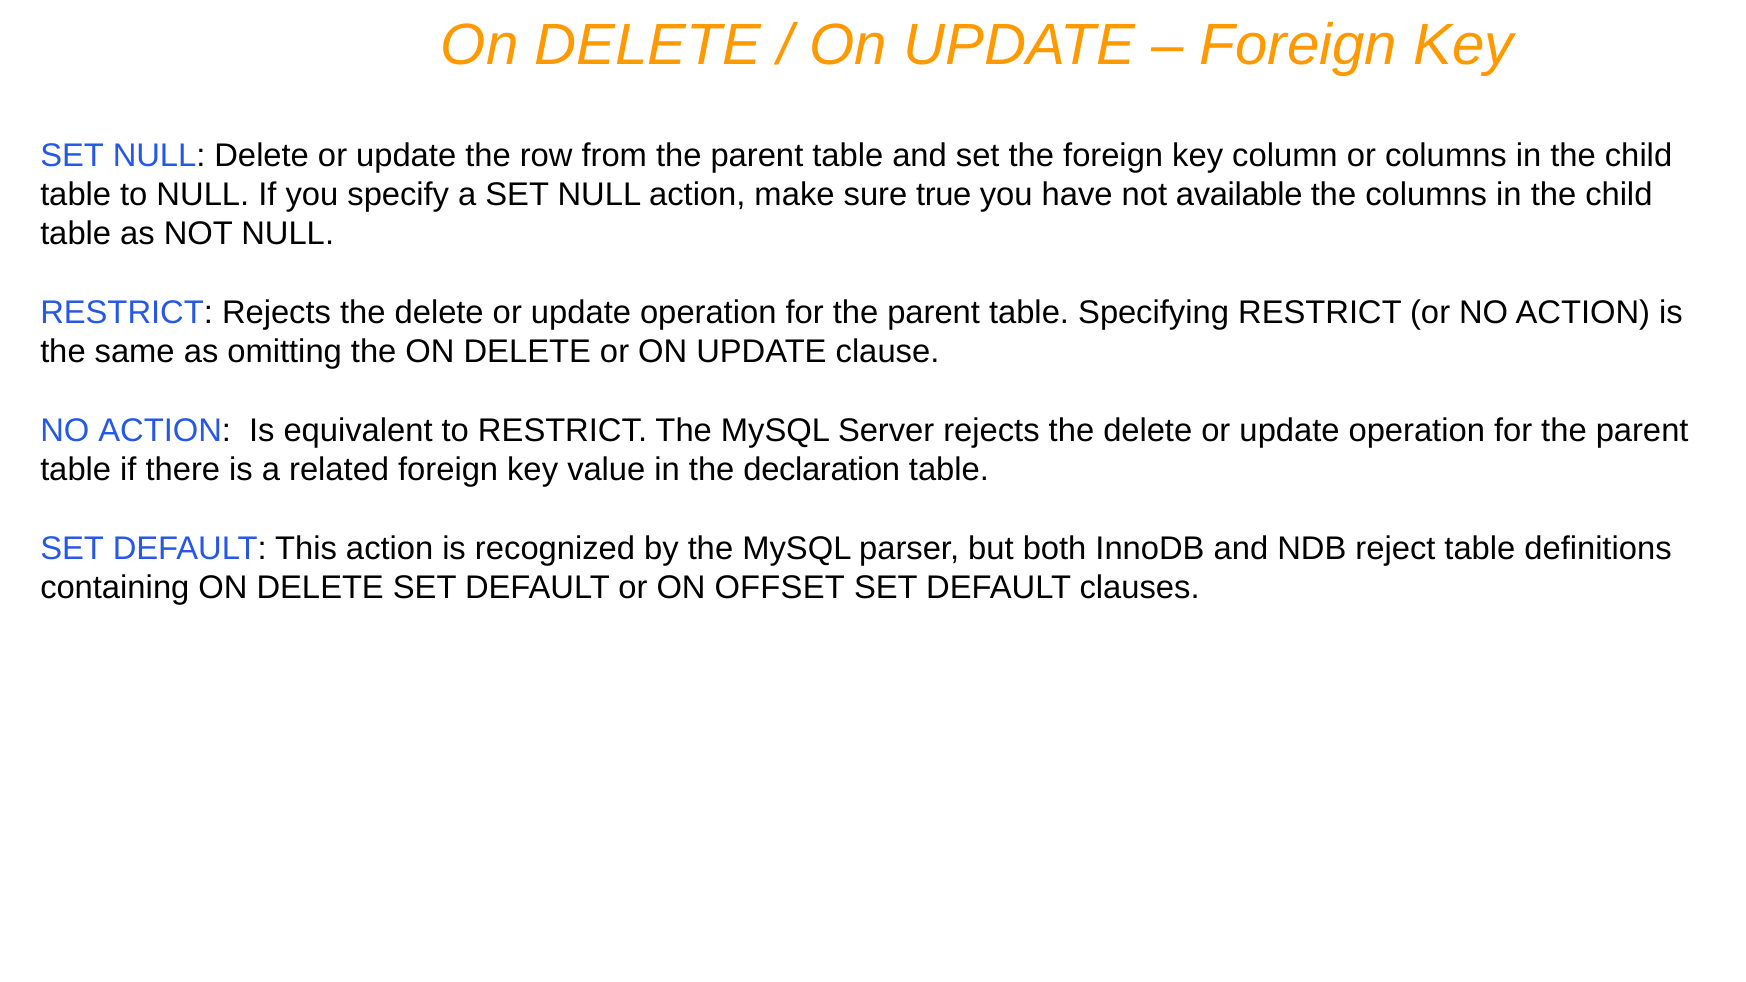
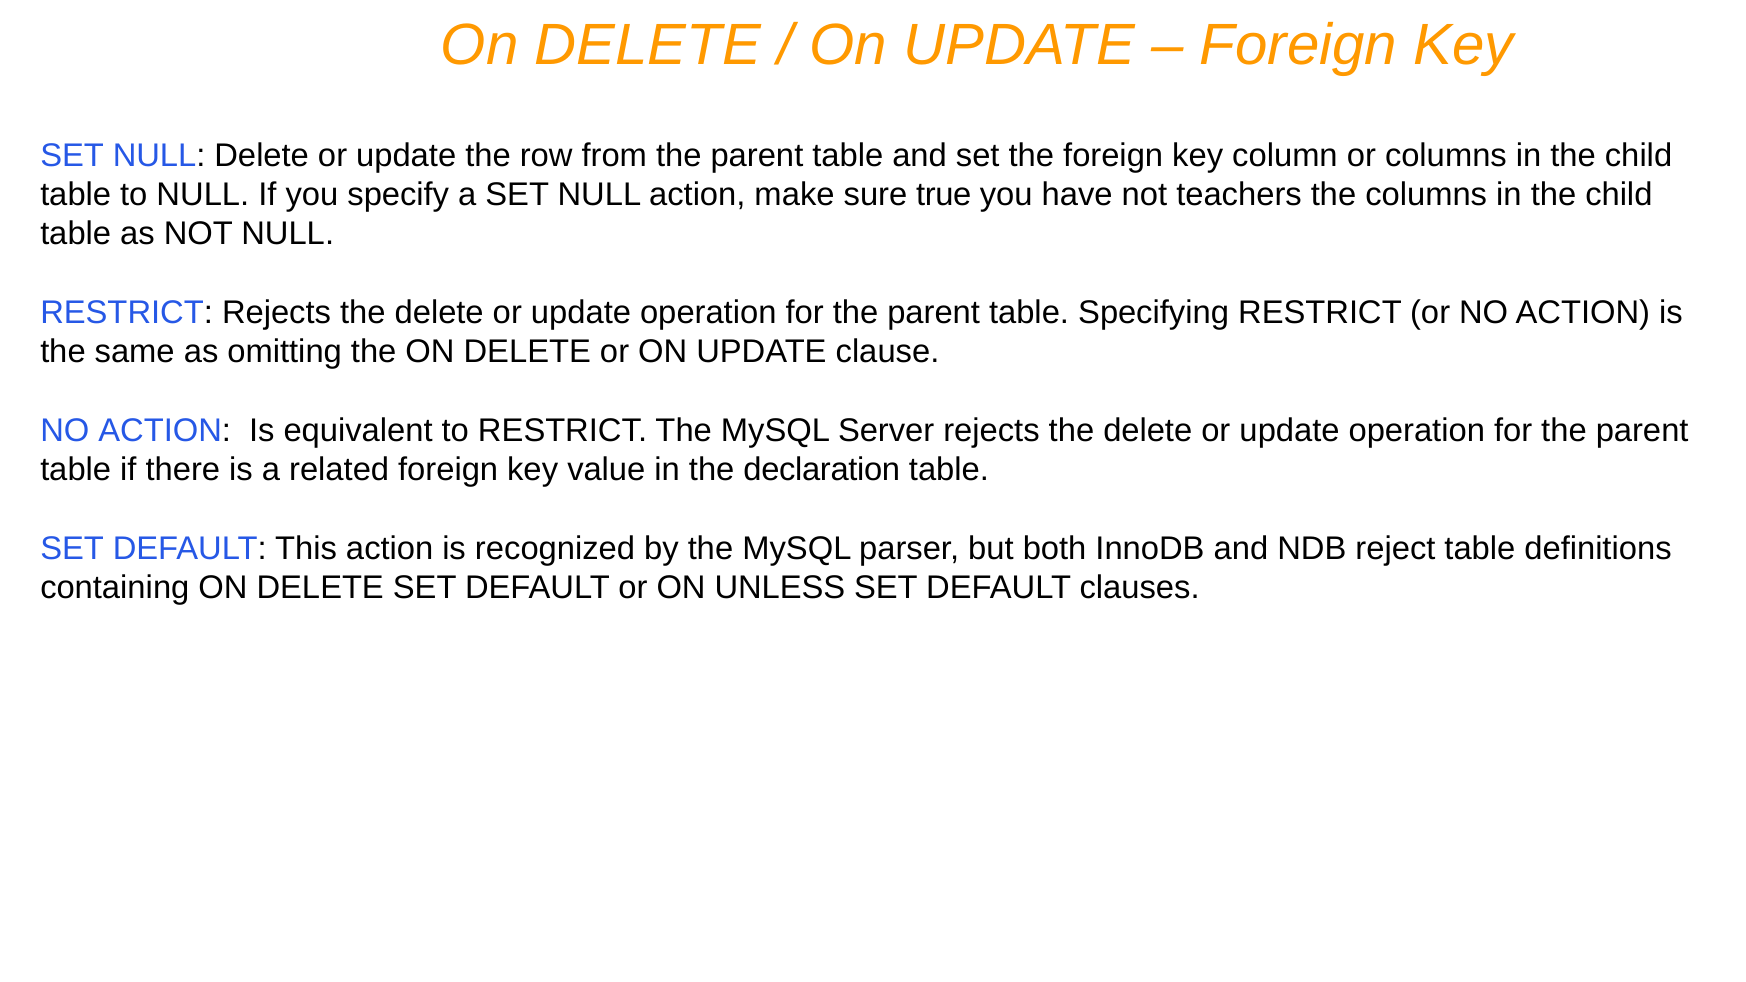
available: available -> teachers (1239, 195)
OFFSET: OFFSET -> UNLESS (780, 588)
